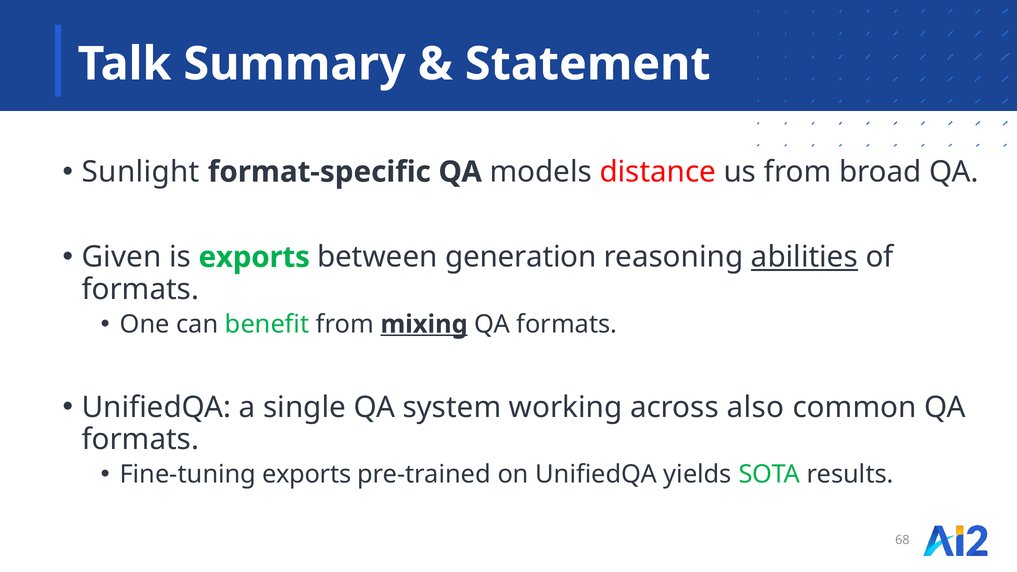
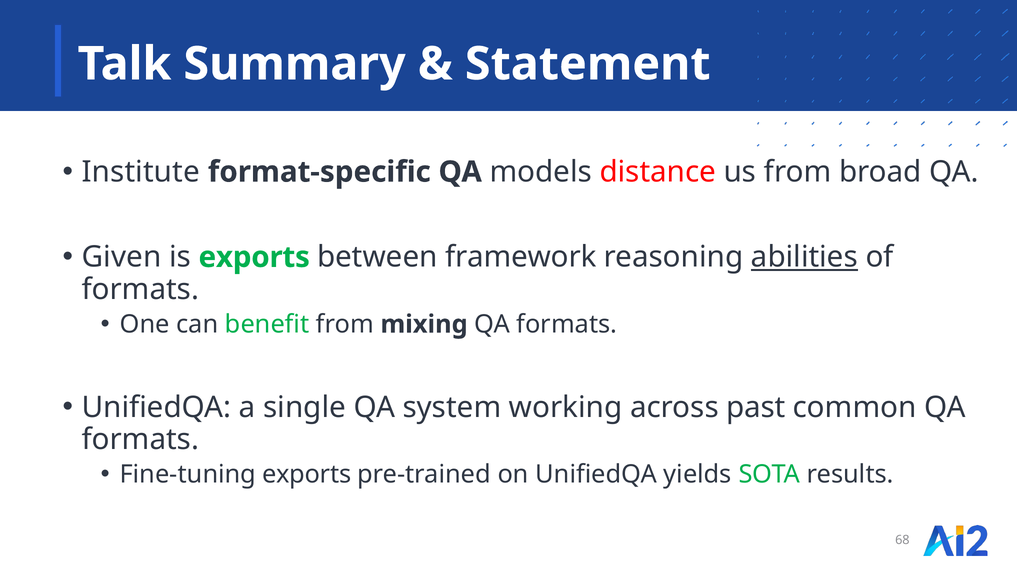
Sunlight: Sunlight -> Institute (141, 172)
generation: generation -> framework (521, 257)
mixing underline: present -> none (424, 324)
also: also -> past (756, 407)
